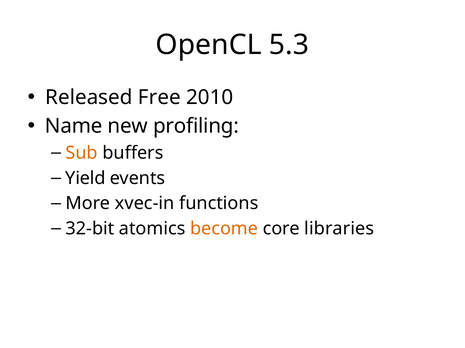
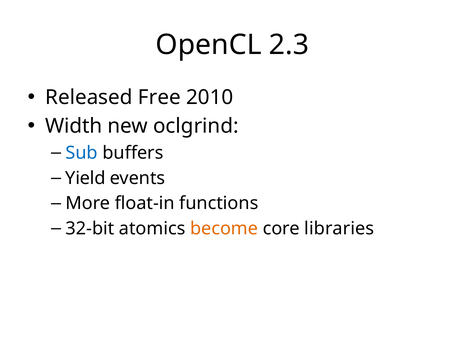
5.3: 5.3 -> 2.3 (289, 45)
Name: Name -> Width (74, 126)
profiling: profiling -> oclgrind (196, 126)
Sub colour: orange -> blue (82, 153)
xvec-in: xvec-in -> float-in (145, 204)
